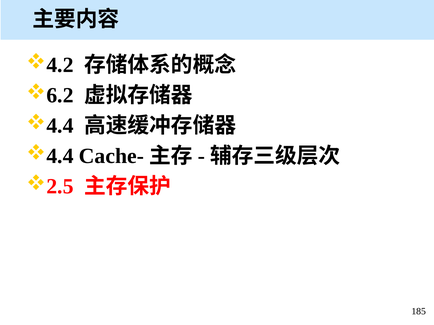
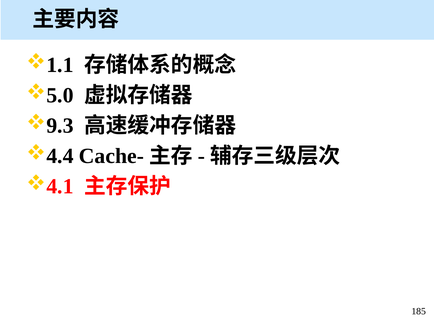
4.2: 4.2 -> 1.1 (60, 65)
6.2: 6.2 -> 5.0 (60, 96)
4.4: 4.4 -> 9.3 (60, 126)
2.5: 2.5 -> 4.1 (60, 187)
